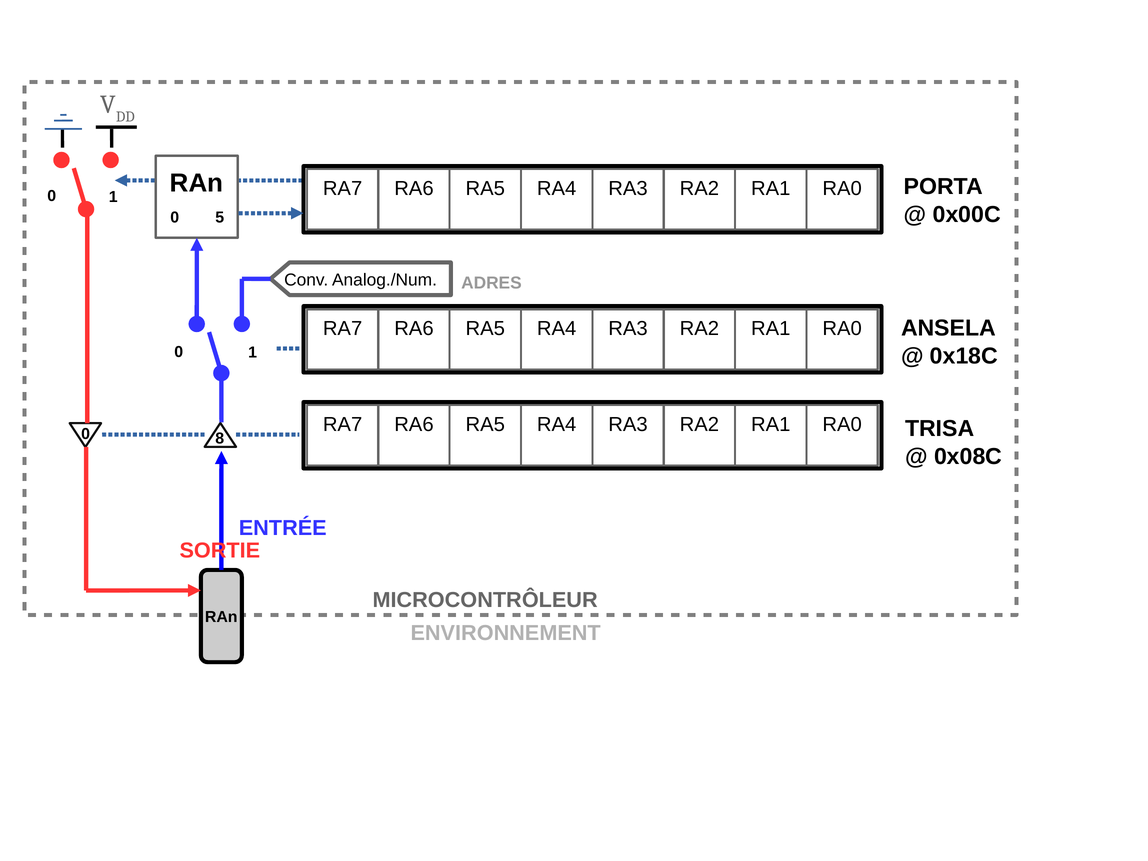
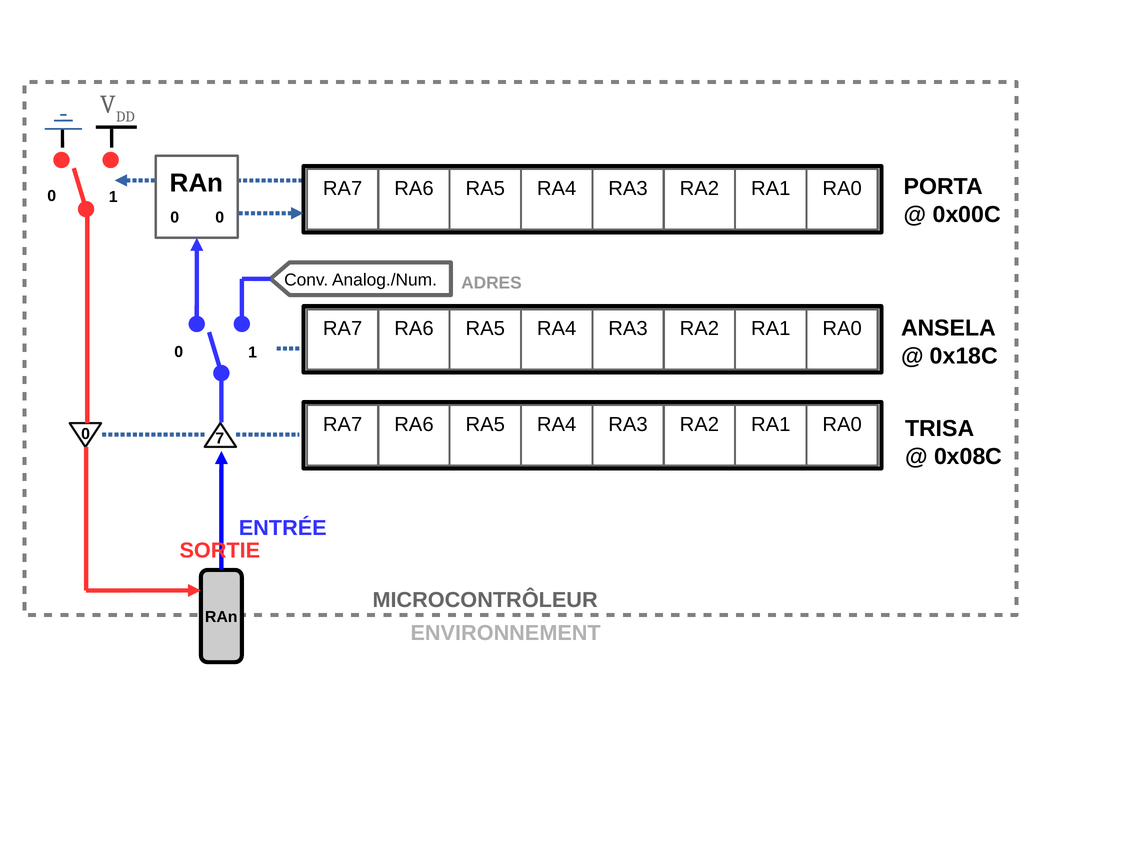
0 5: 5 -> 0 (220, 217)
8: 8 -> 7 (220, 439)
